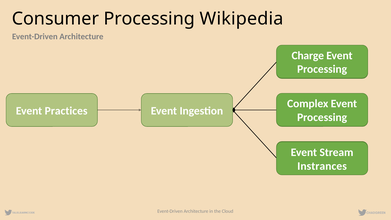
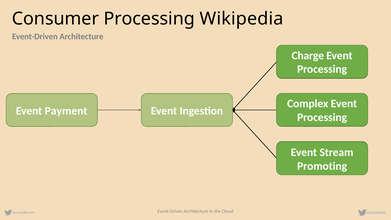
Practices: Practices -> Payment (66, 111)
Instrances: Instrances -> Promoting (322, 166)
